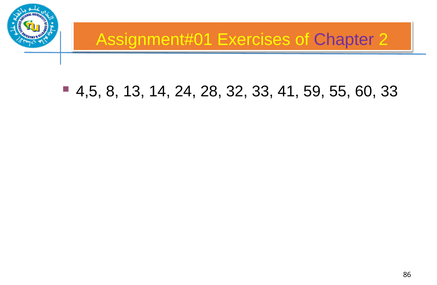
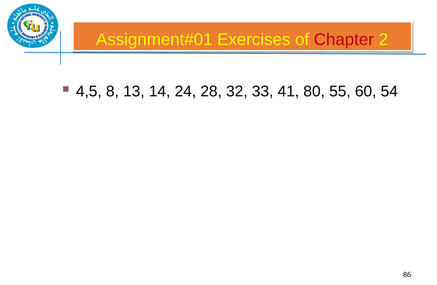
Chapter colour: purple -> red (344, 40)
59: 59 -> 80 (314, 91)
60 33: 33 -> 54 (389, 91)
